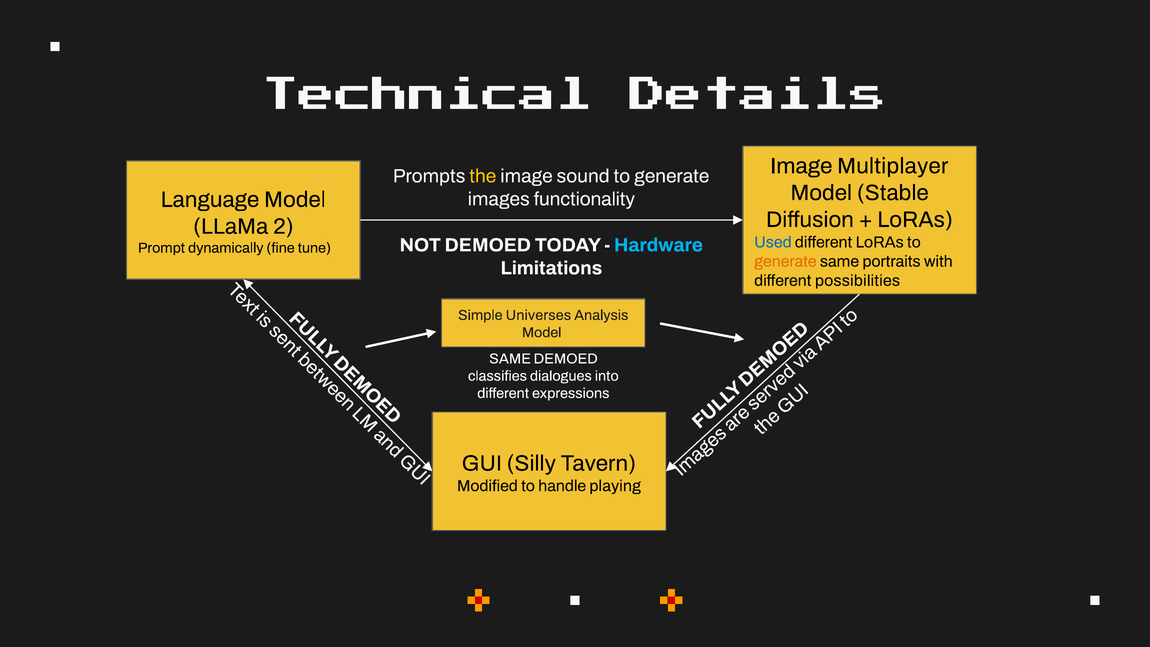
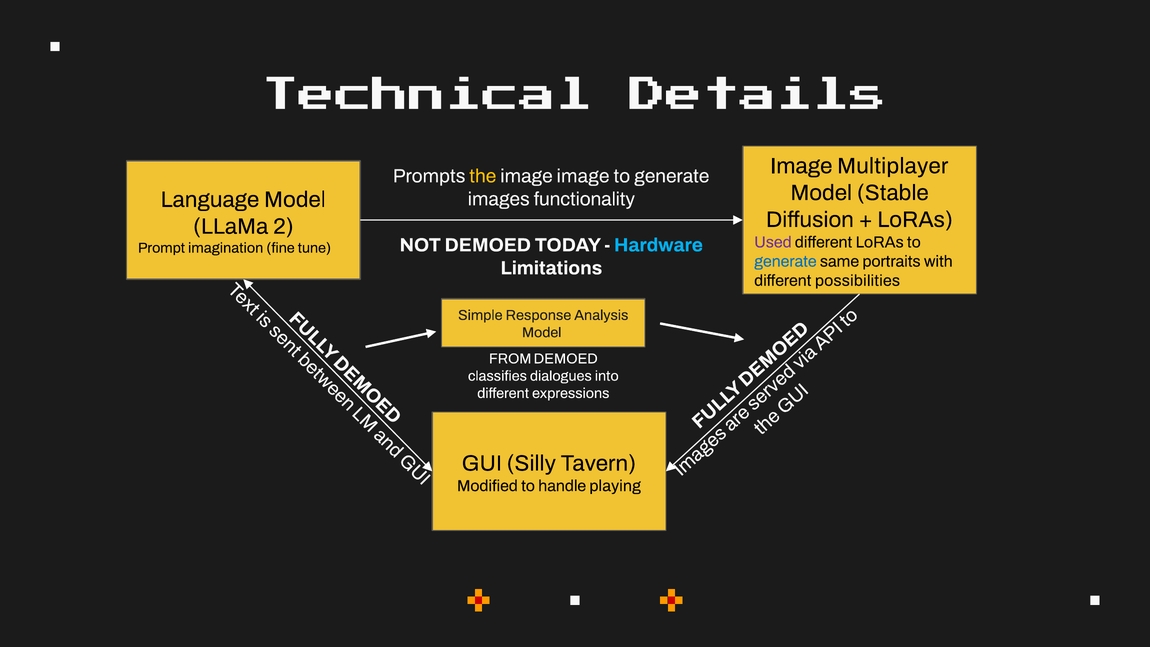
image sound: sound -> image (583, 176)
Used colour: blue -> purple (773, 242)
dynamically: dynamically -> imagination (226, 248)
generate colour: orange -> blue (785, 261)
Universes: Universes -> Response (538, 315)
SAME: SAME -> FROM (510, 359)
